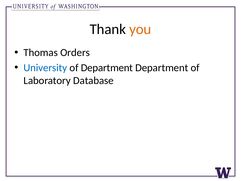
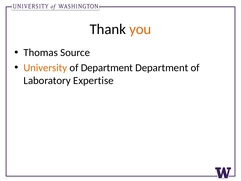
Orders: Orders -> Source (75, 53)
University colour: blue -> orange (45, 68)
Database: Database -> Expertise (93, 80)
